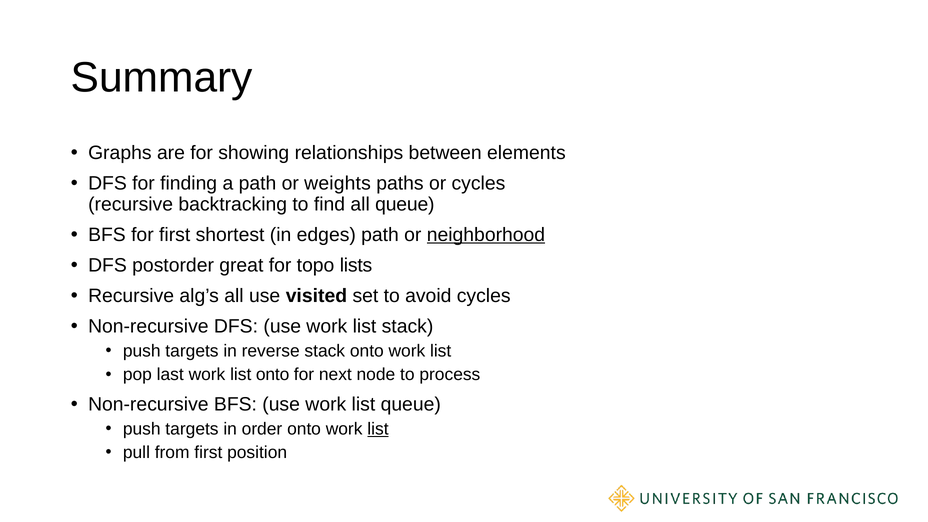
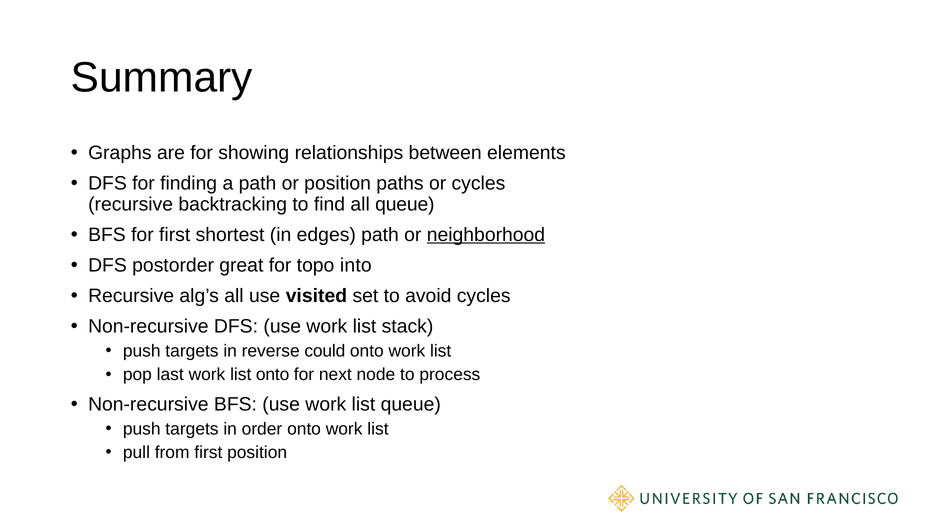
or weights: weights -> position (338, 183)
lists: lists -> into (356, 265)
reverse stack: stack -> could (325, 351)
list underline: present -> none (378, 429)
